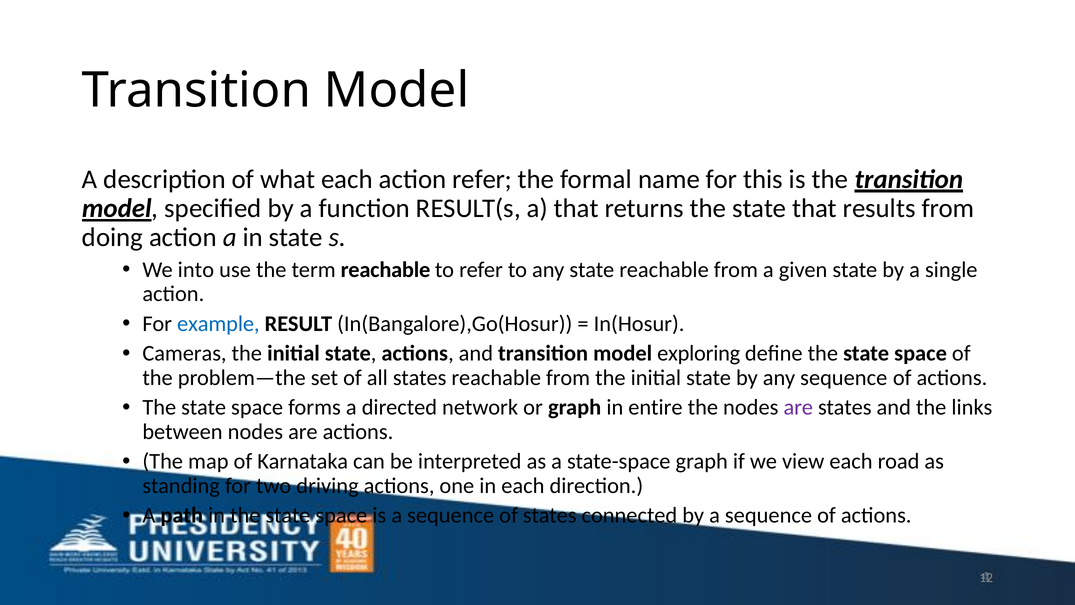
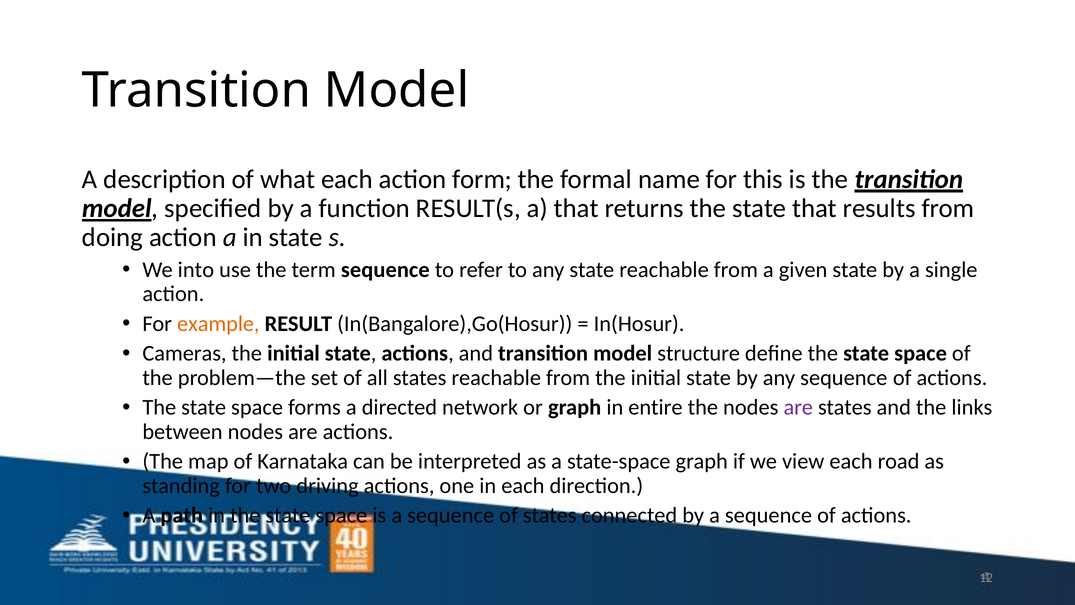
action refer: refer -> form (482, 179)
term reachable: reachable -> sequence (385, 270)
example colour: blue -> orange (218, 324)
exploring: exploring -> structure (699, 353)
